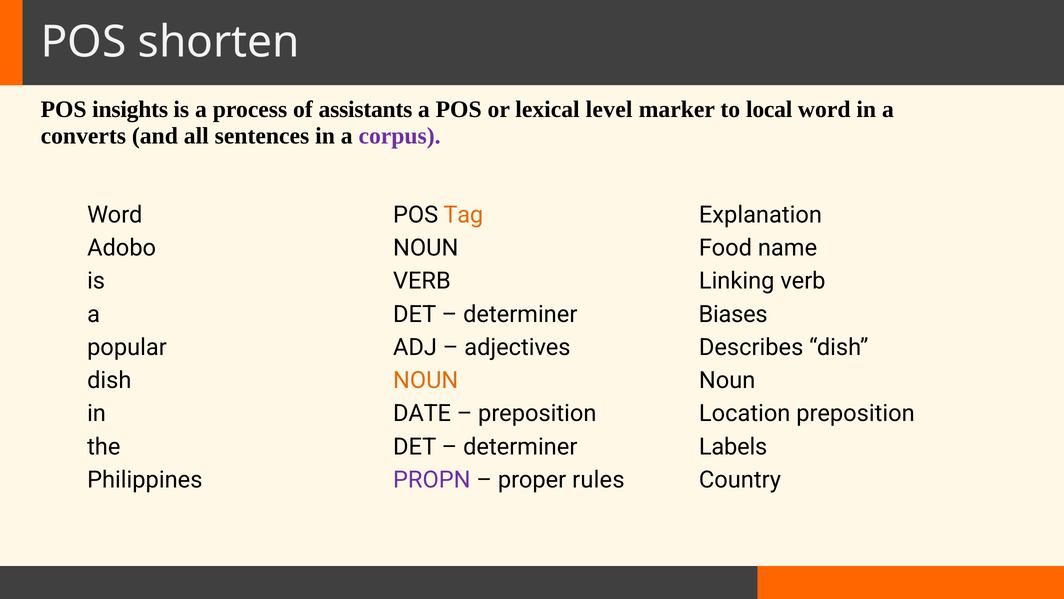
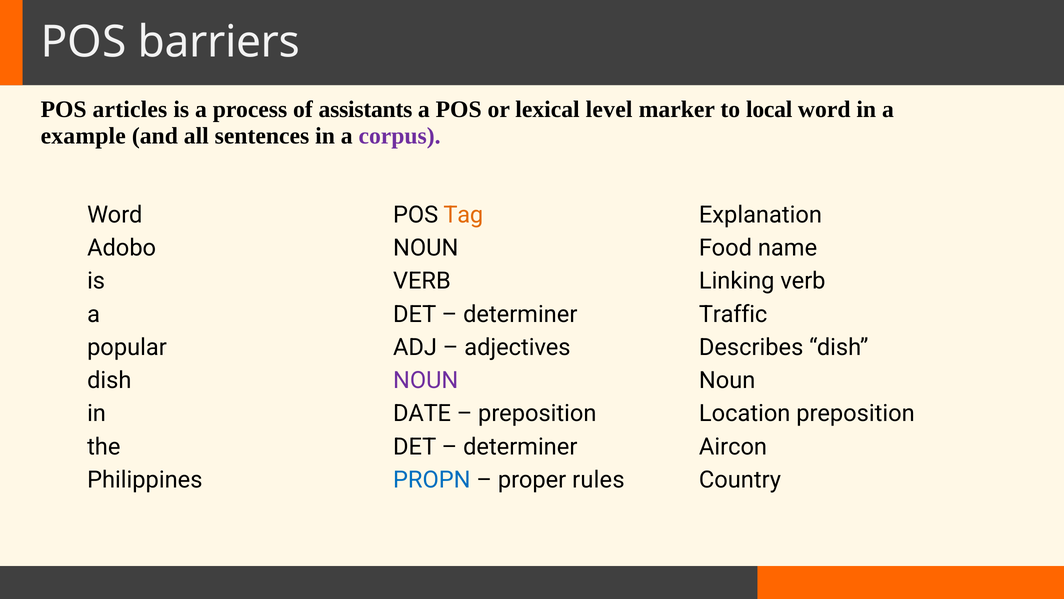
shorten: shorten -> barriers (219, 42)
insights: insights -> articles (130, 109)
converts: converts -> example (83, 136)
Biases: Biases -> Traffic (733, 314)
NOUN colour: orange -> purple (426, 380)
Labels: Labels -> Aircon (733, 446)
PROPN colour: purple -> blue (432, 479)
